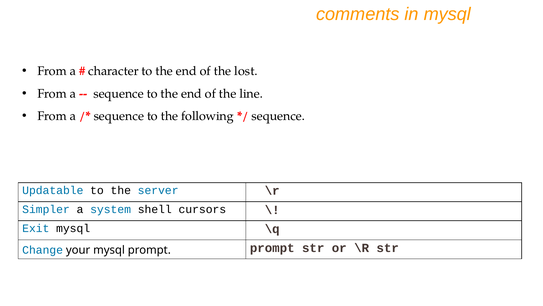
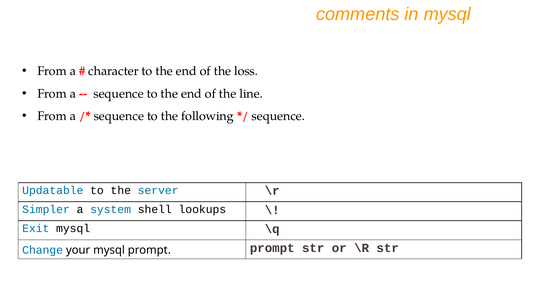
lost: lost -> loss (246, 71)
cursors: cursors -> lookups (202, 209)
